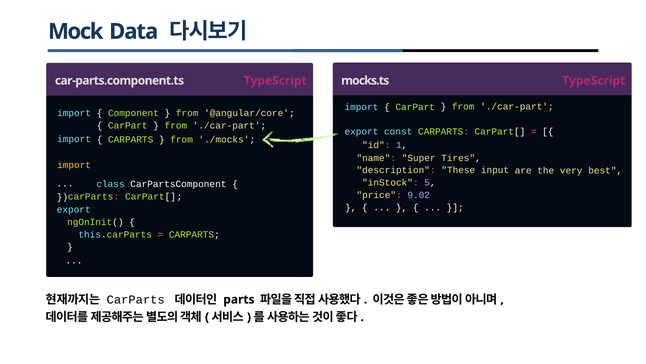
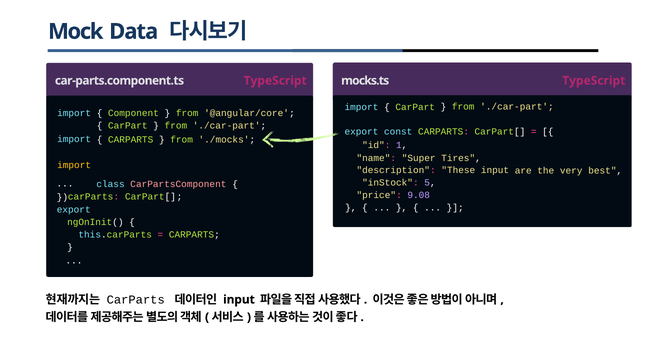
CarPartsComponent colour: white -> pink (178, 184)
9.02: 9.02 -> 9.08 (419, 195)
parts: parts -> input (239, 299)
